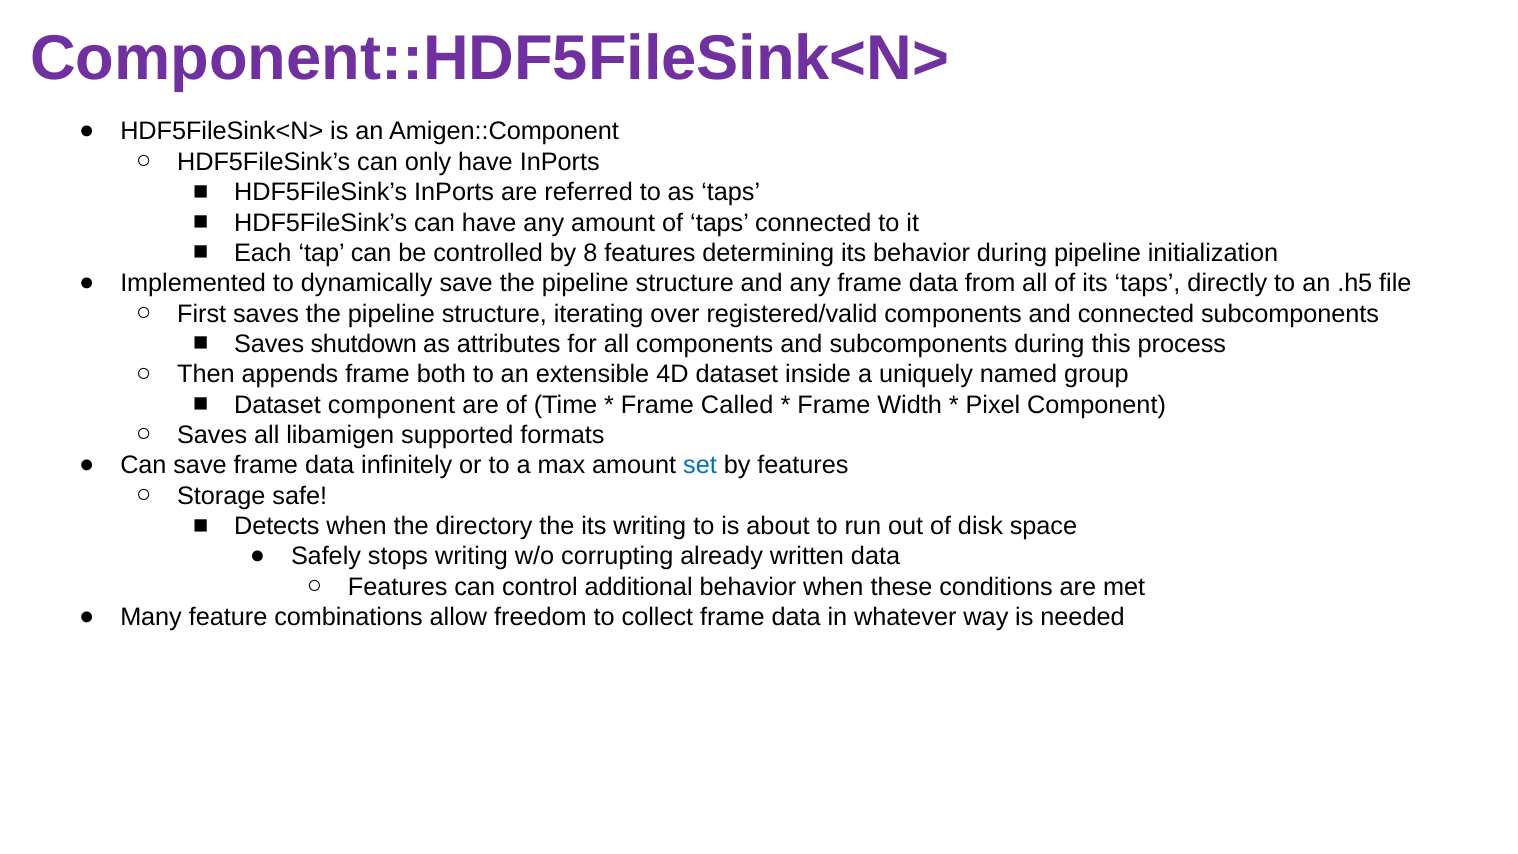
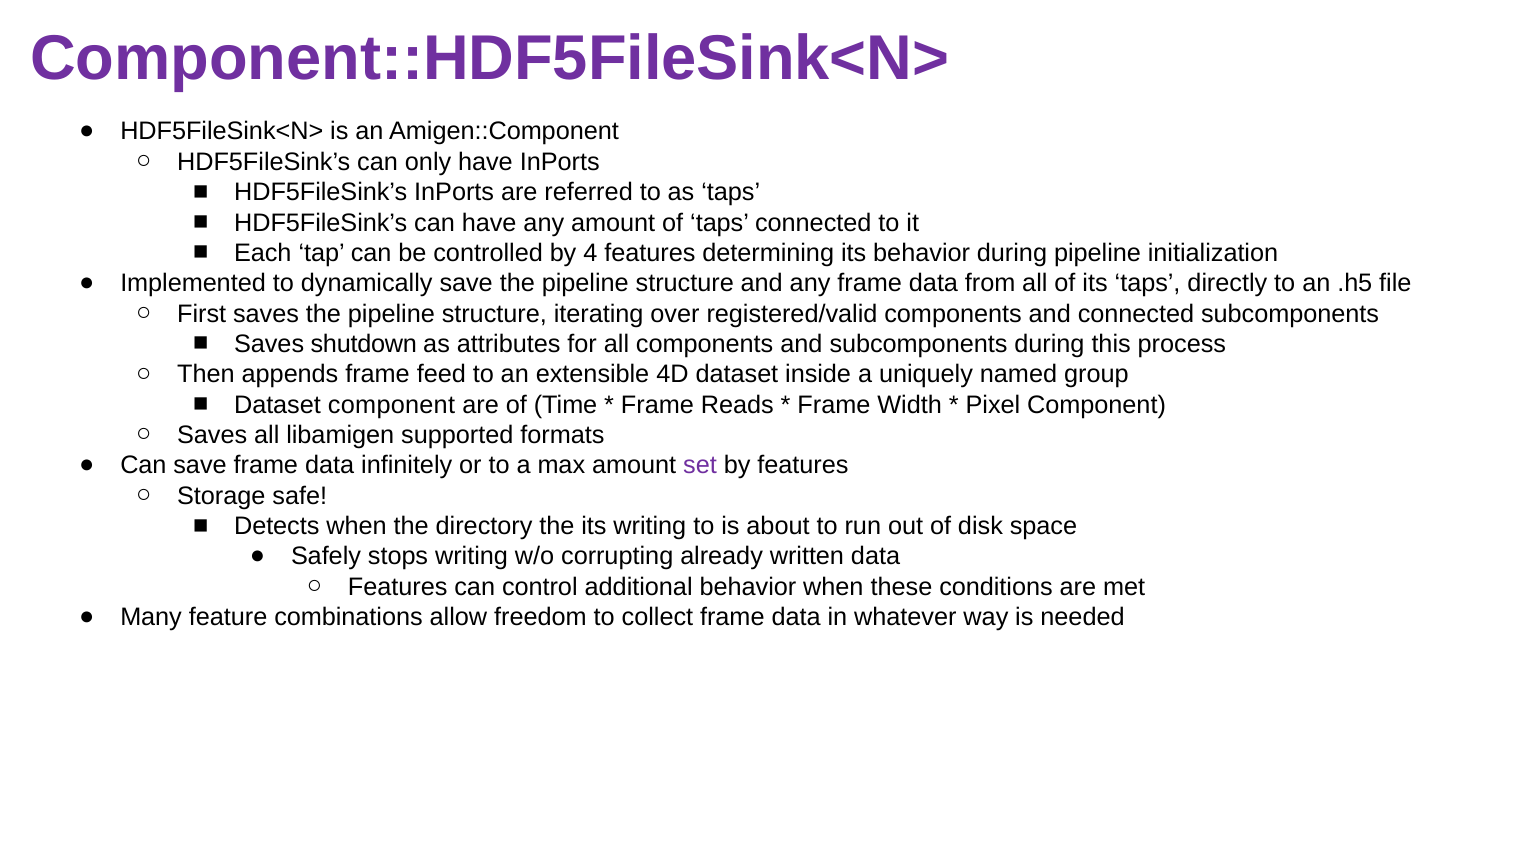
8: 8 -> 4 (590, 253)
both: both -> feed (441, 374)
Called: Called -> Reads (737, 405)
set colour: blue -> purple (700, 465)
